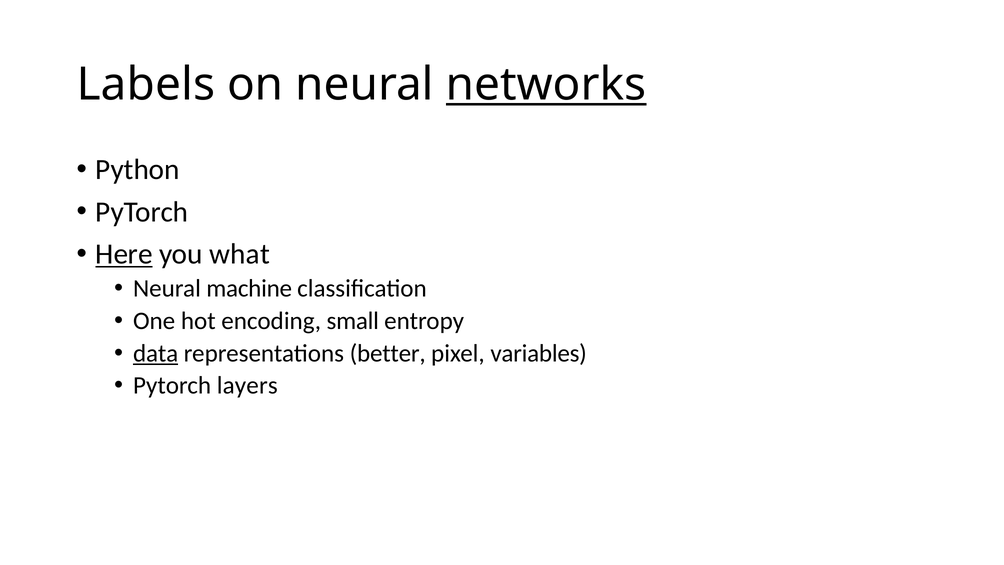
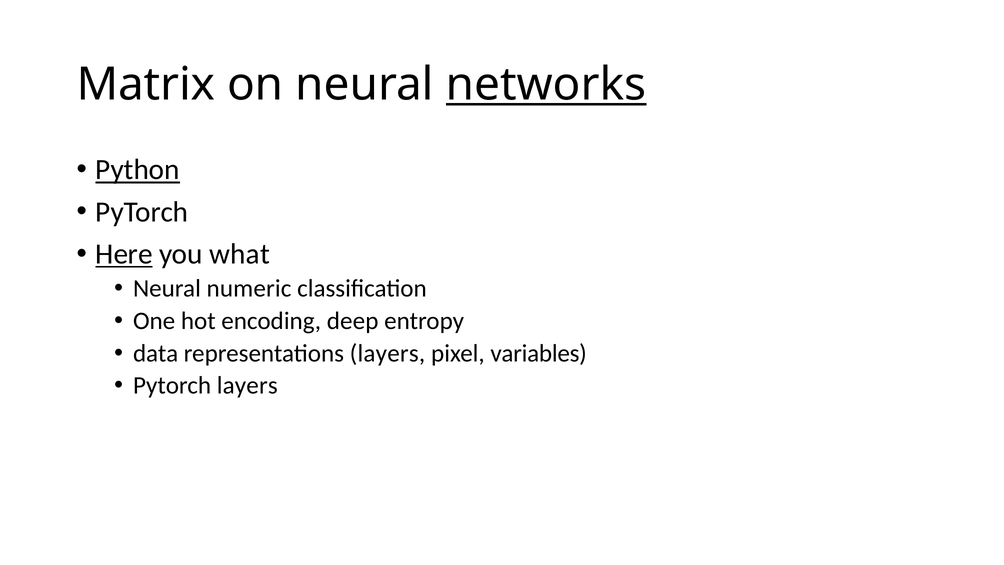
Labels: Labels -> Matrix (146, 84)
Python underline: none -> present (138, 170)
machine: machine -> numeric (249, 289)
small: small -> deep (353, 321)
data underline: present -> none (156, 353)
representations better: better -> layers (387, 353)
